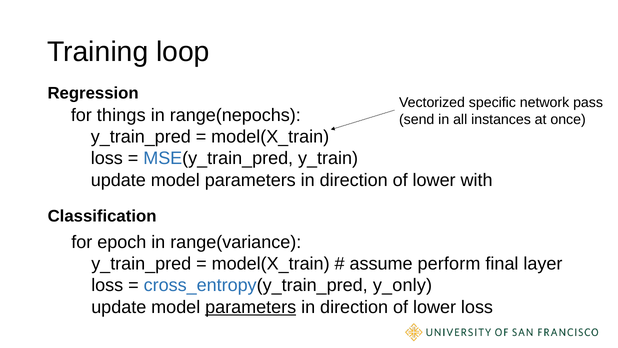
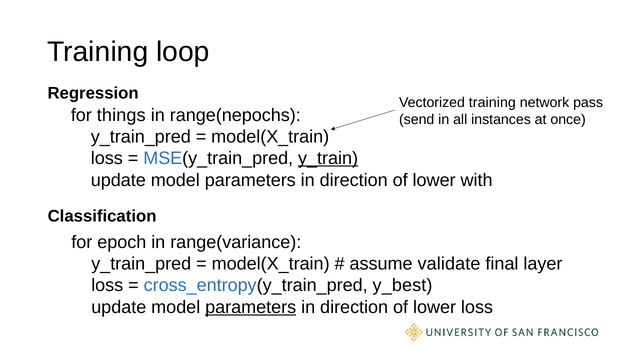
Vectorized specific: specific -> training (492, 102)
y_train underline: none -> present (328, 158)
perform: perform -> validate (449, 263)
y_only: y_only -> y_best (403, 285)
